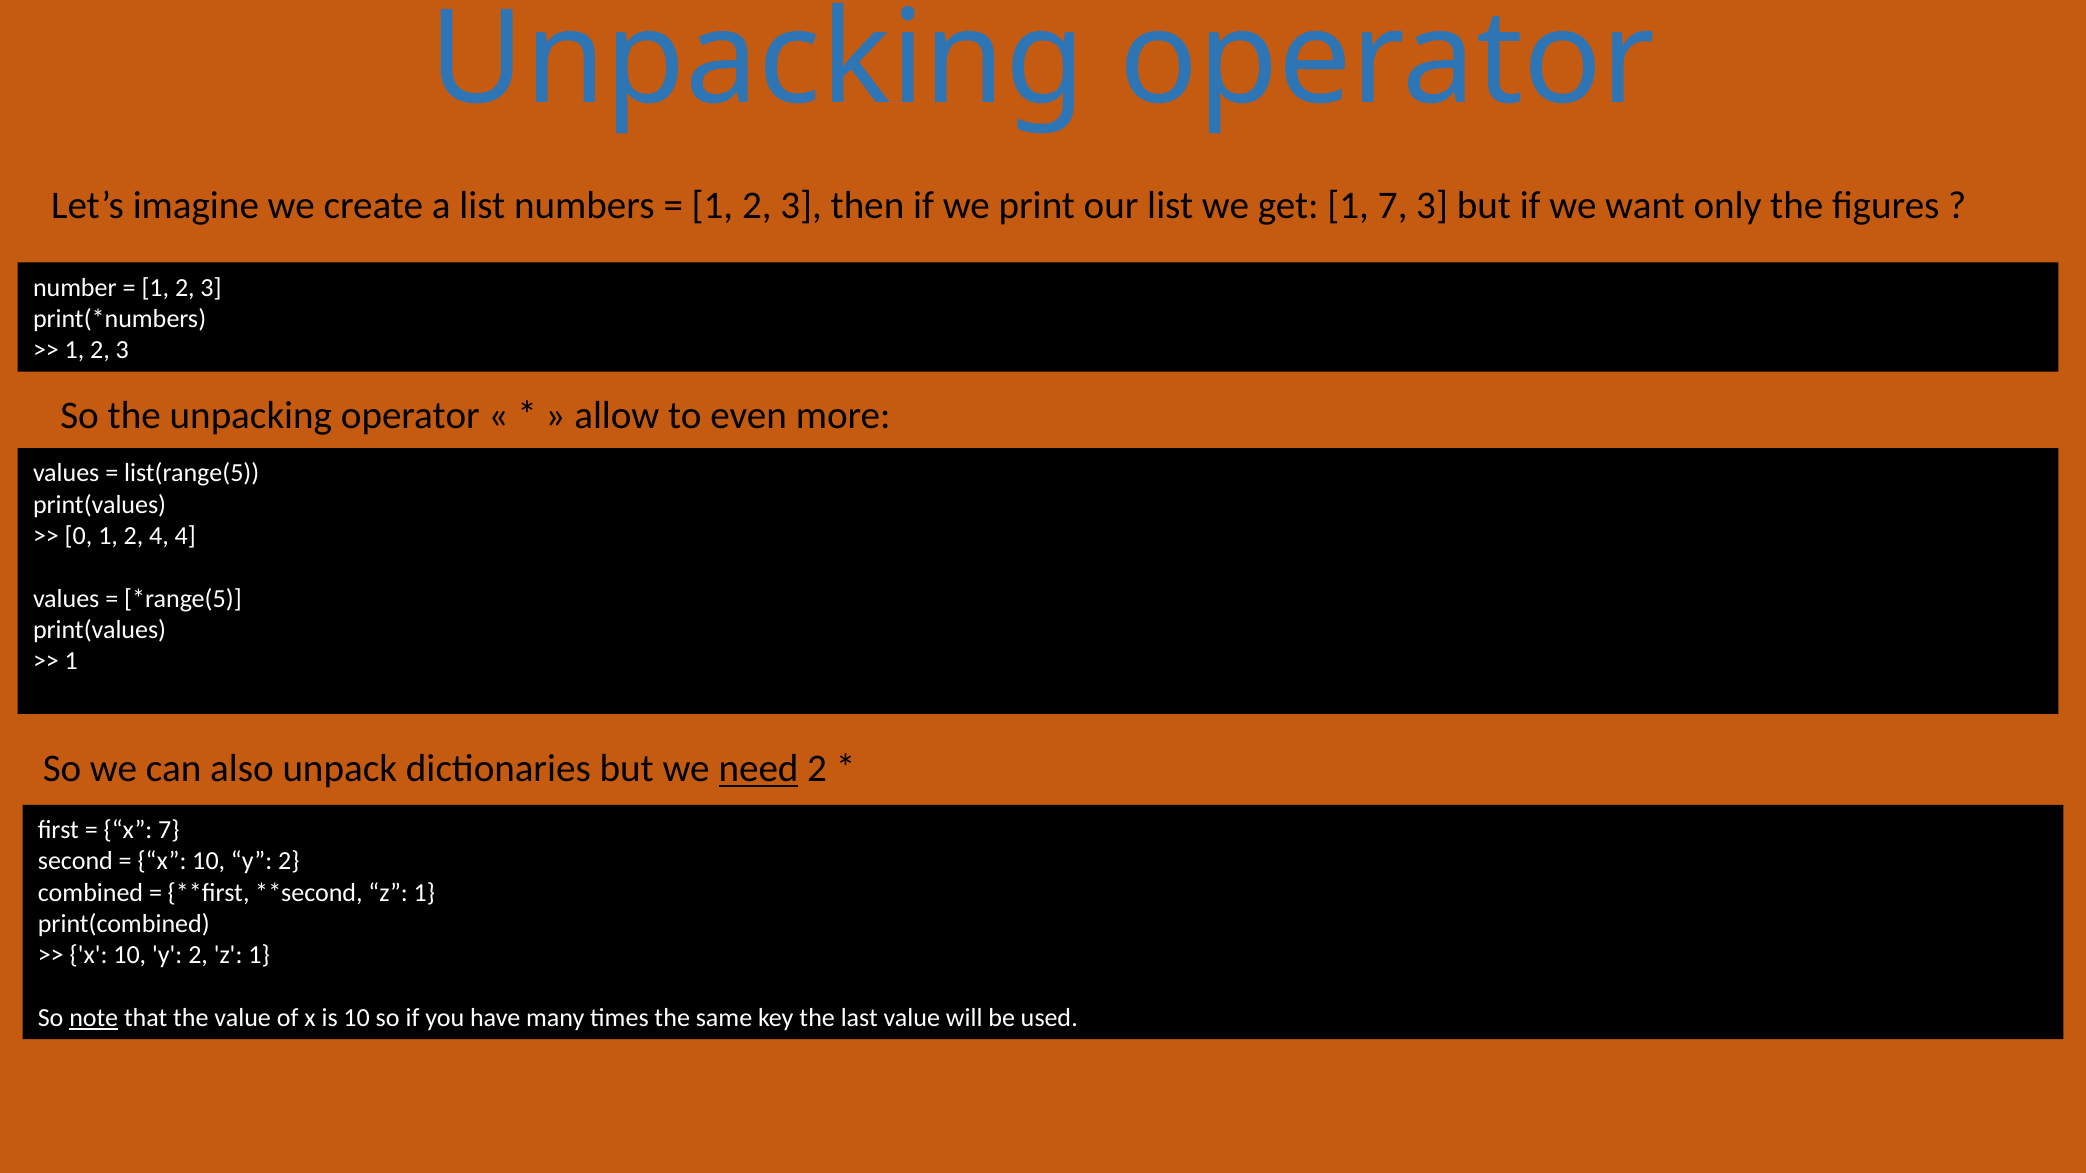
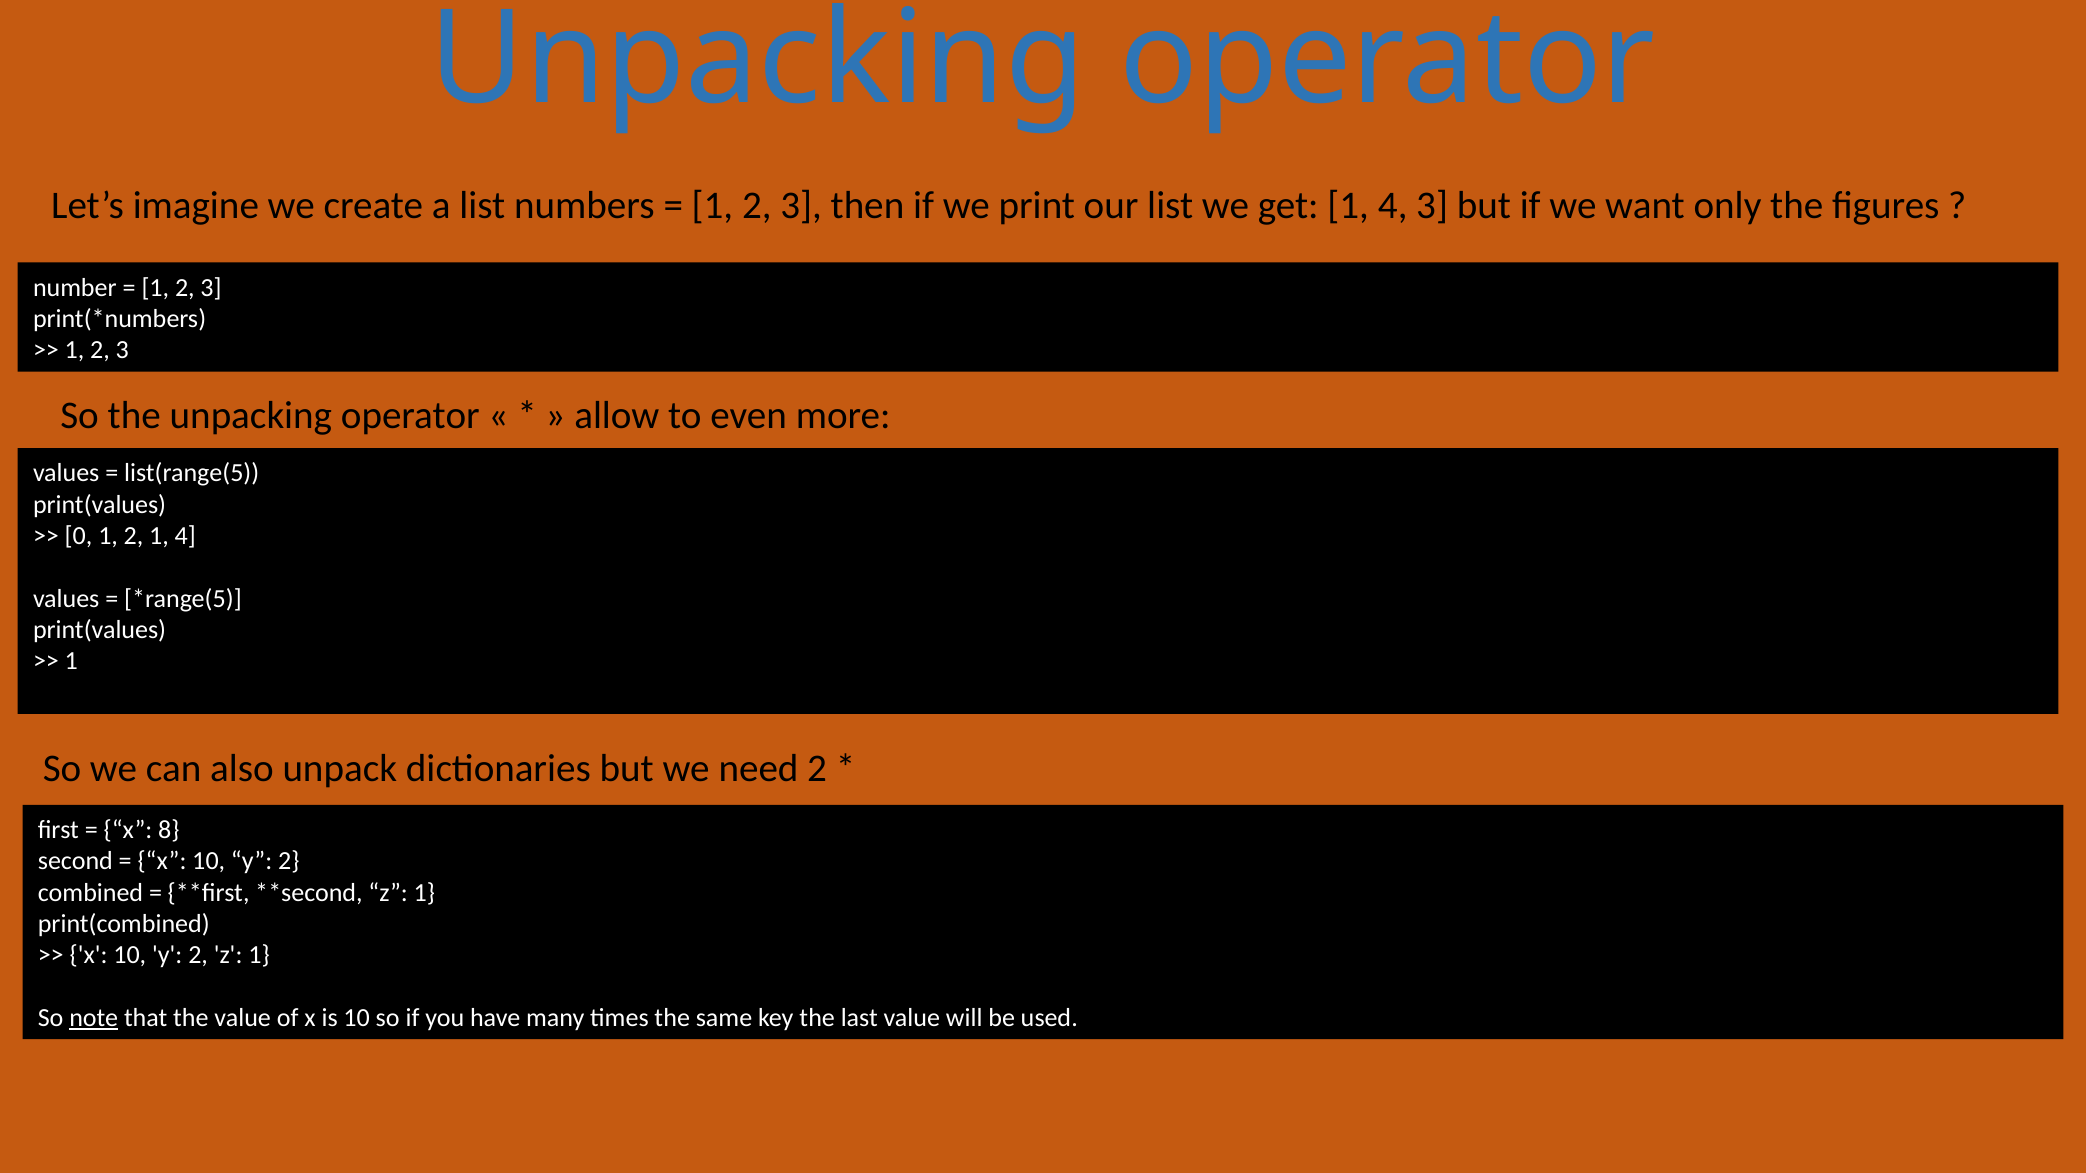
get 1 7: 7 -> 4 (1393, 206)
2 4: 4 -> 1 (159, 536)
need underline: present -> none (759, 769)
x 7: 7 -> 8 (169, 830)
